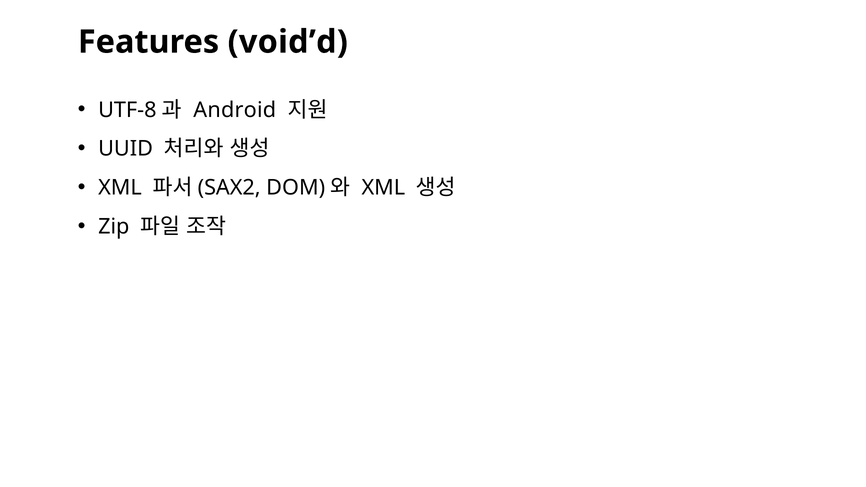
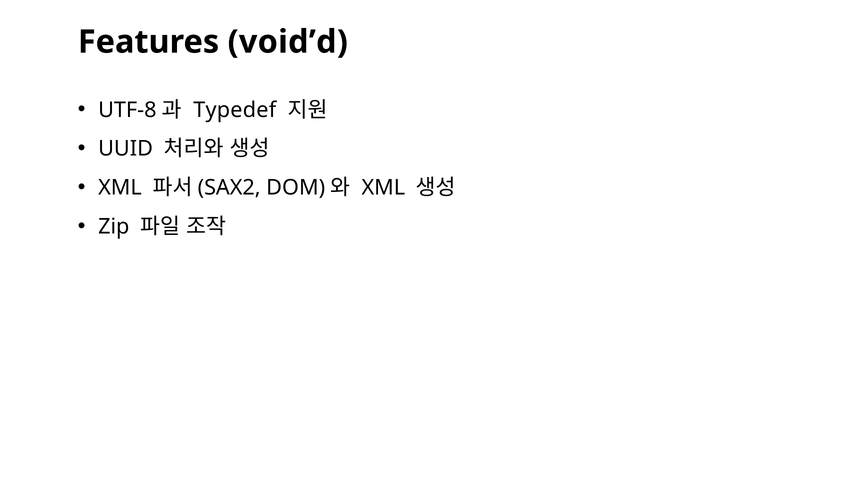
Android: Android -> Typedef (235, 110)
